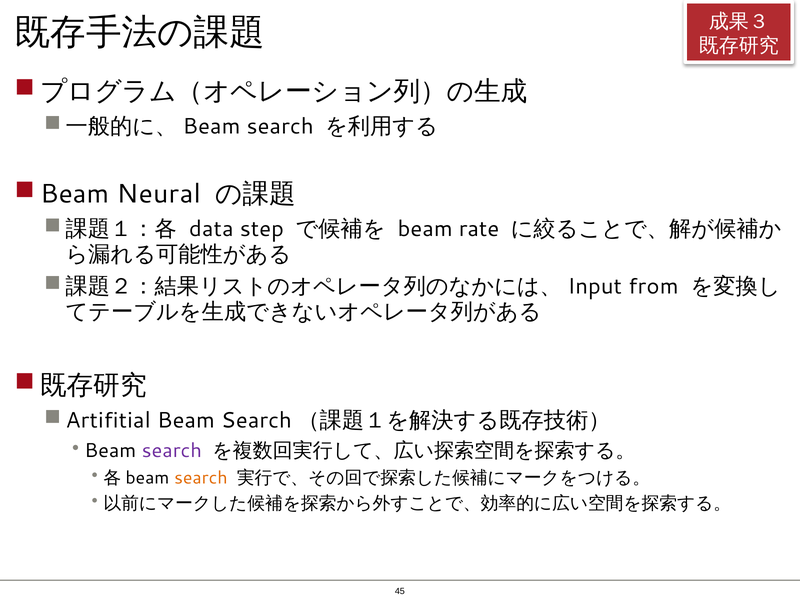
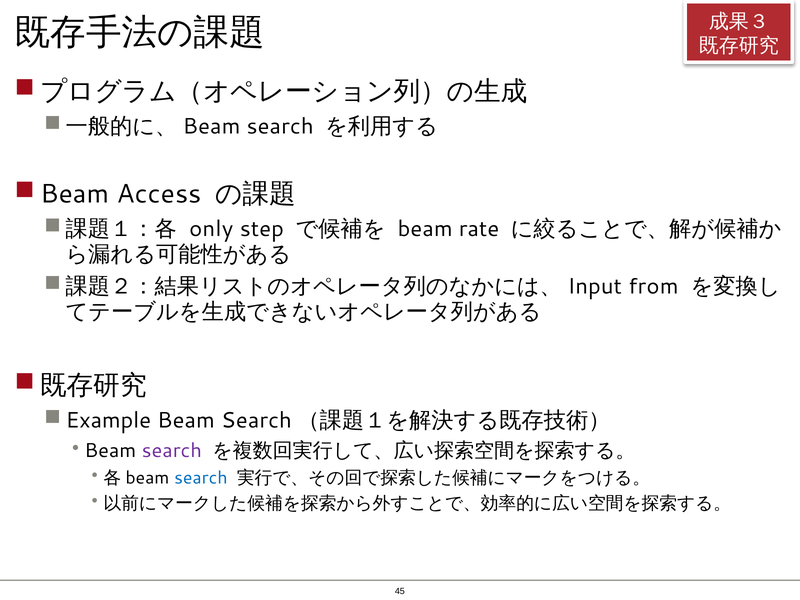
Neural: Neural -> Access (159, 194)
data: data -> only (211, 229)
Artifitial: Artifitial -> Example (108, 421)
search colour: orange -> blue (201, 478)
